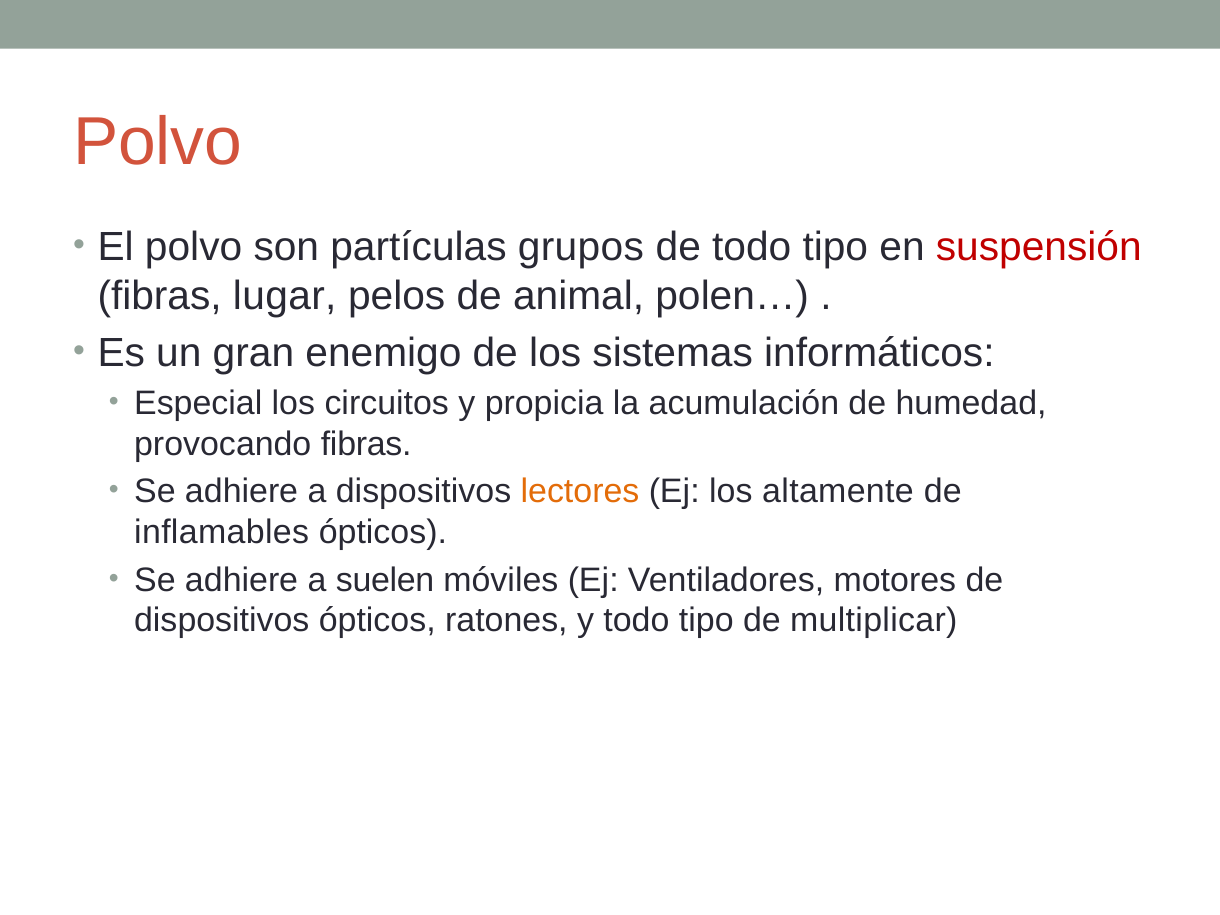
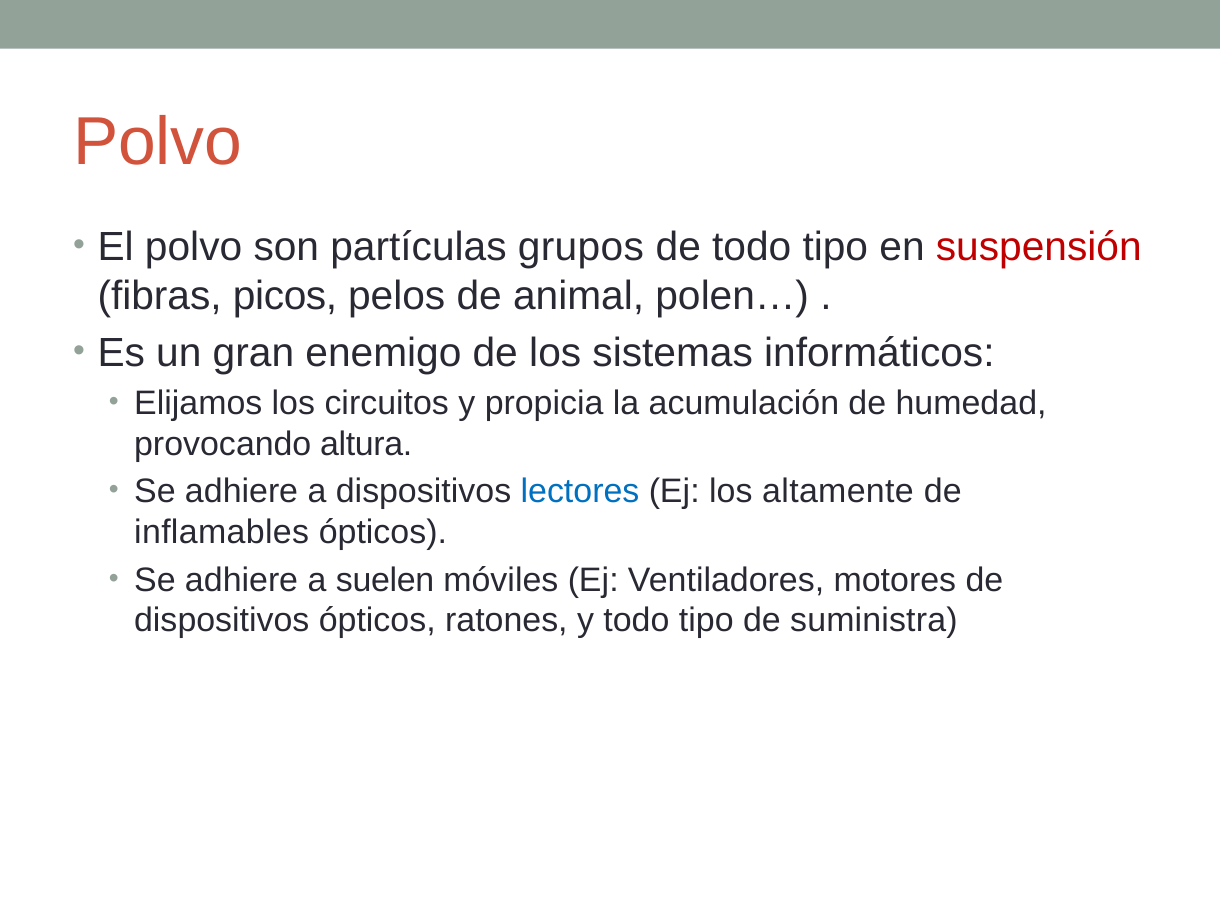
lugar: lugar -> picos (285, 296)
Especial: Especial -> Elijamos (198, 404)
provocando fibras: fibras -> altura (366, 444)
lectores colour: orange -> blue (580, 492)
multiplicar: multiplicar -> suministra (874, 621)
